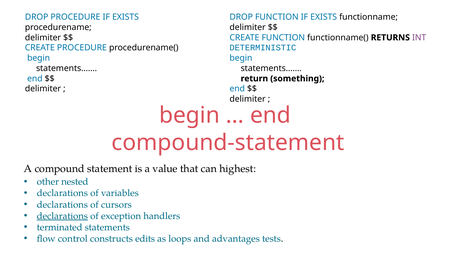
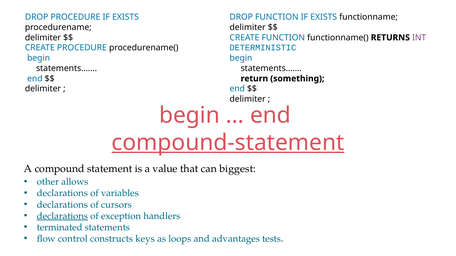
compound-statement underline: none -> present (228, 143)
highest: highest -> biggest (238, 169)
nested: nested -> allows (75, 182)
edits: edits -> keys (145, 239)
